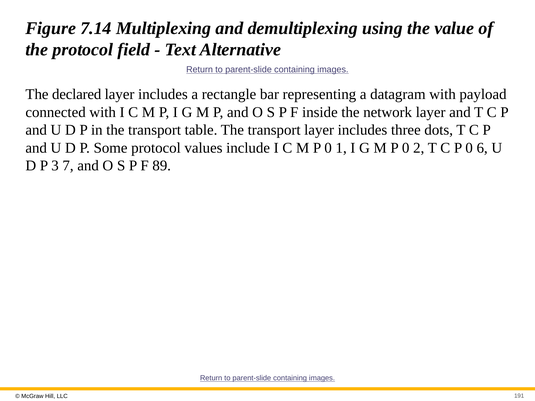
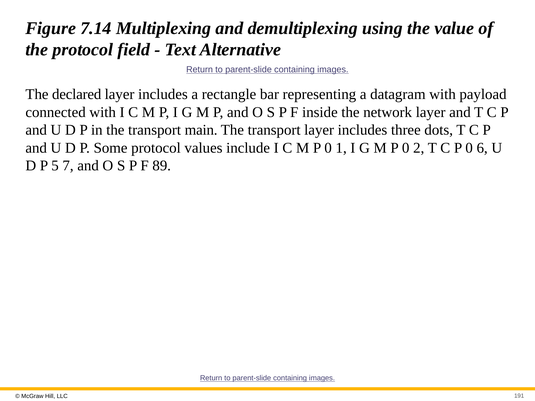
table: table -> main (201, 130)
3: 3 -> 5 (55, 166)
